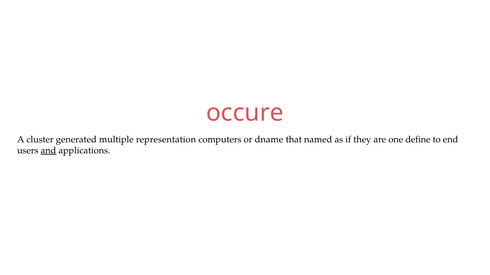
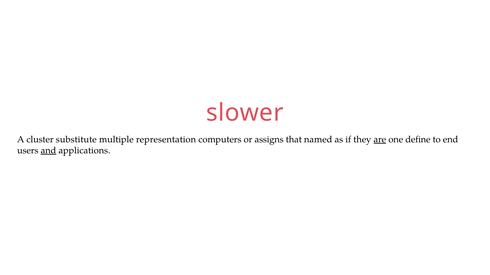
occure: occure -> slower (245, 113)
generated: generated -> substitute (76, 140)
dname: dname -> assigns (269, 140)
are underline: none -> present (380, 140)
